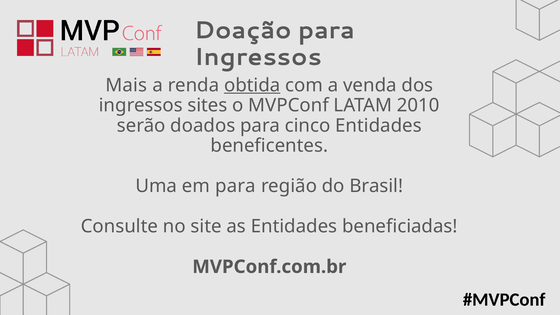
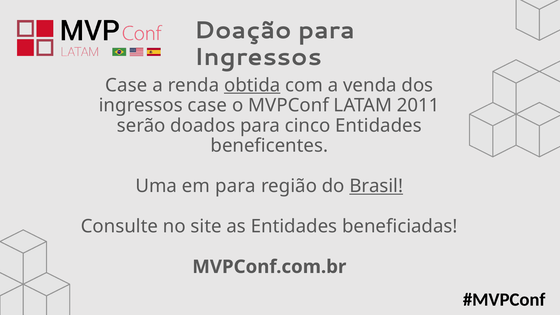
Mais: Mais -> Case (126, 85)
ingressos sites: sites -> case (207, 105)
2010: 2010 -> 2011 (418, 105)
Brasil underline: none -> present (376, 186)
